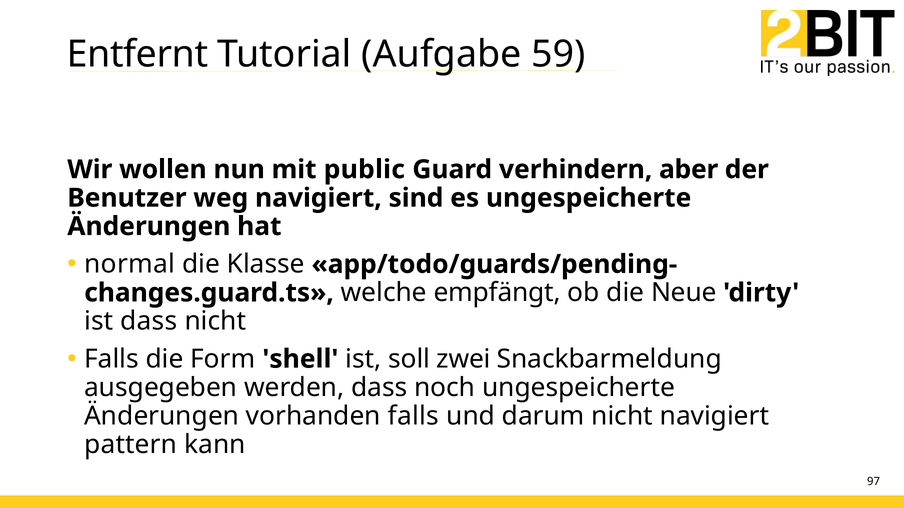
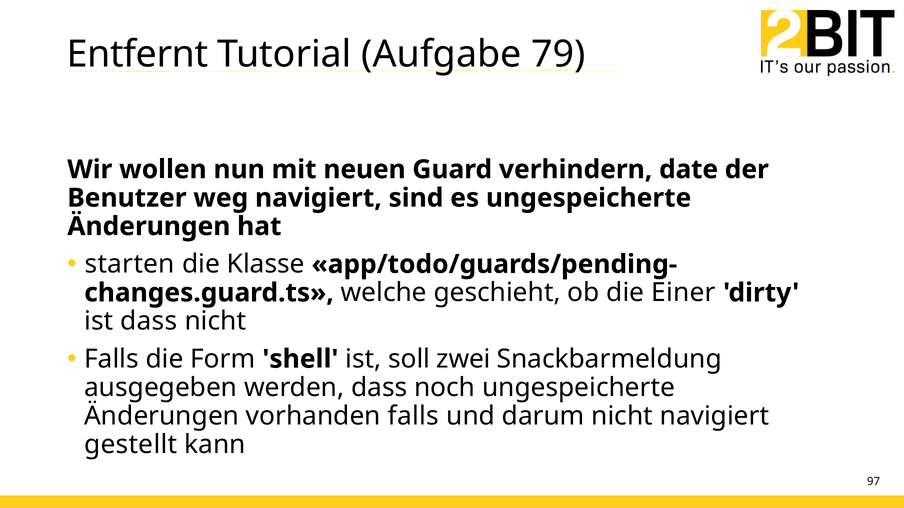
59: 59 -> 79 (558, 54)
public: public -> neuen (365, 170)
aber: aber -> date (689, 170)
normal: normal -> starten (130, 265)
empfängt: empfängt -> geschieht (497, 293)
Neue: Neue -> Einer (684, 293)
pattern: pattern -> gestellt (131, 445)
